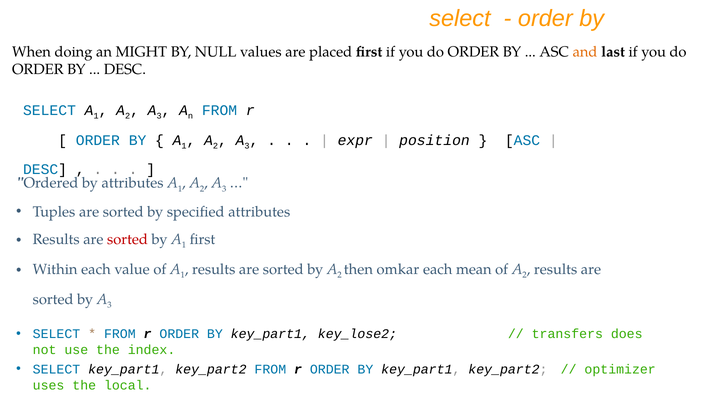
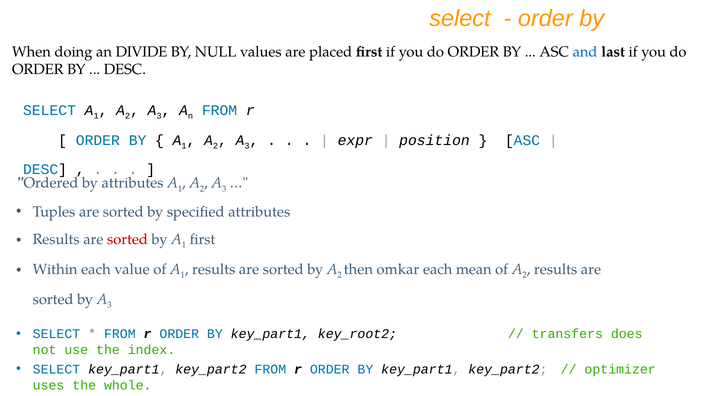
MIGHT: MIGHT -> DIVIDE (141, 52)
and colour: orange -> blue (585, 52)
key_lose2: key_lose2 -> key_root2 (357, 334)
local: local -> whole (128, 385)
